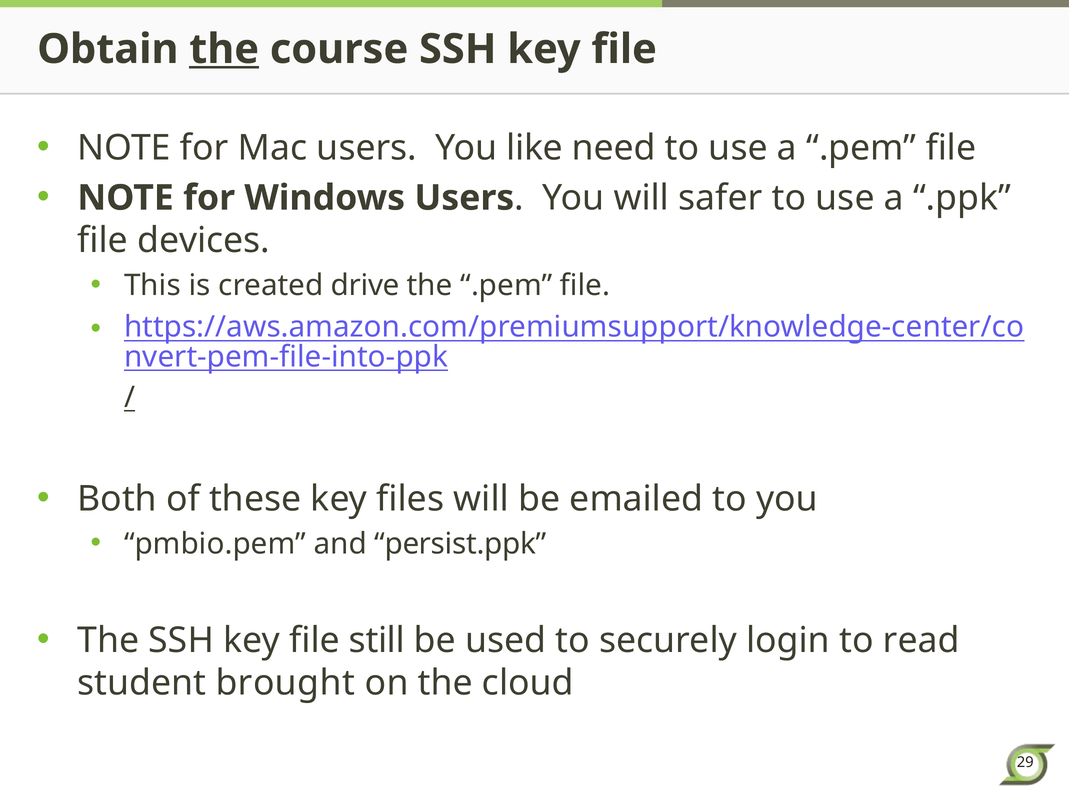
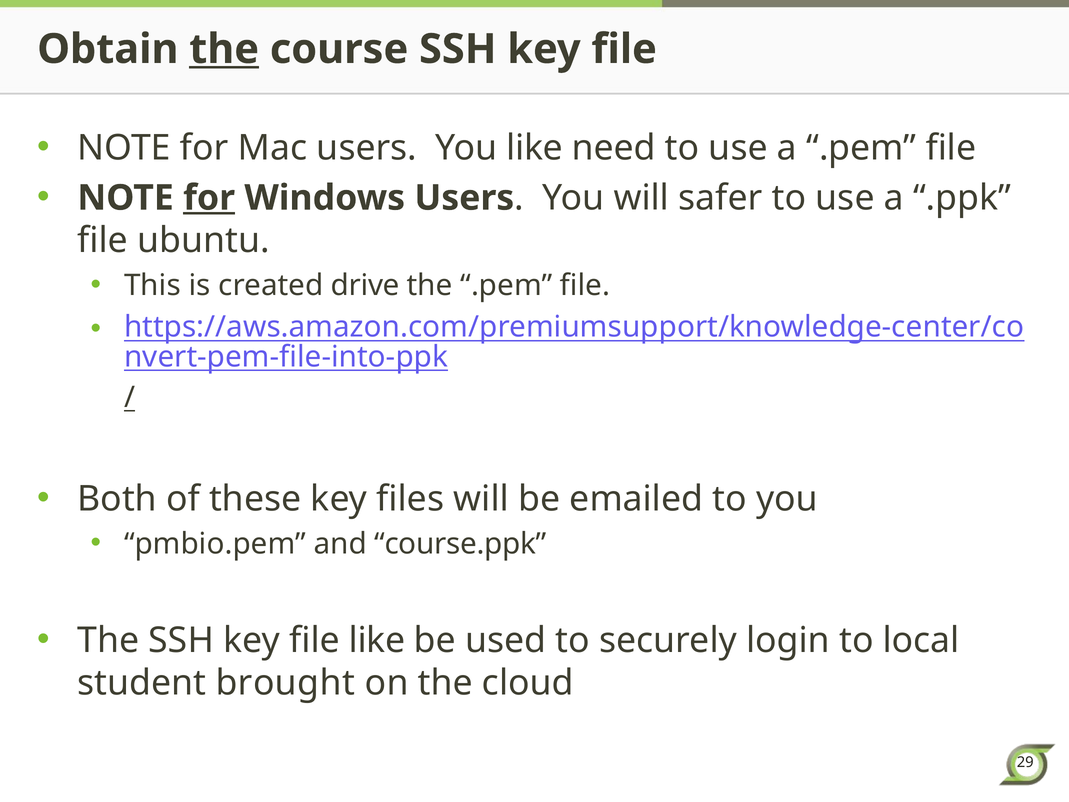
for underline: none -> present (209, 198)
devices: devices -> ubuntu (203, 241)
persist.ppk: persist.ppk -> course.ppk (460, 544)
file still: still -> like (377, 640)
read: read -> local (921, 640)
